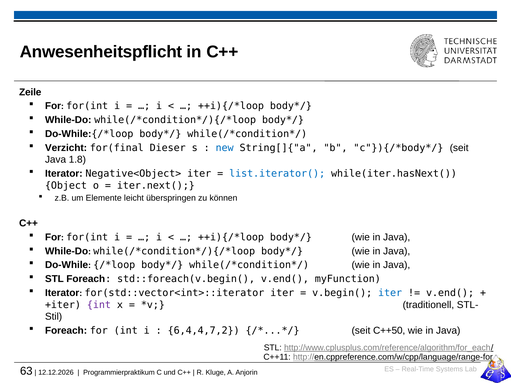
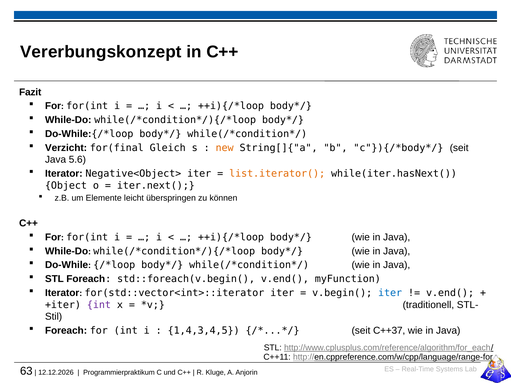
Anwesenheitspflicht: Anwesenheitspflicht -> Vererbungskonzept (101, 52)
Zeile: Zeile -> Fazit (30, 92)
Dieser: Dieser -> Gleich (168, 148)
new colour: blue -> orange (225, 148)
1.8: 1.8 -> 5.6 (77, 160)
list.iterator( colour: blue -> orange (277, 174)
6,4,4,7,2: 6,4,4,7,2 -> 1,4,3,4,5 (204, 331)
C++50: C++50 -> C++37 (389, 331)
